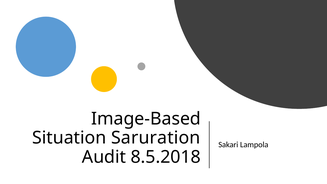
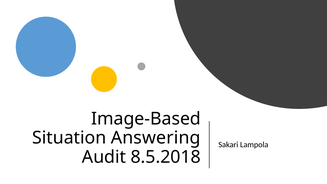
Saruration: Saruration -> Answering (156, 138)
